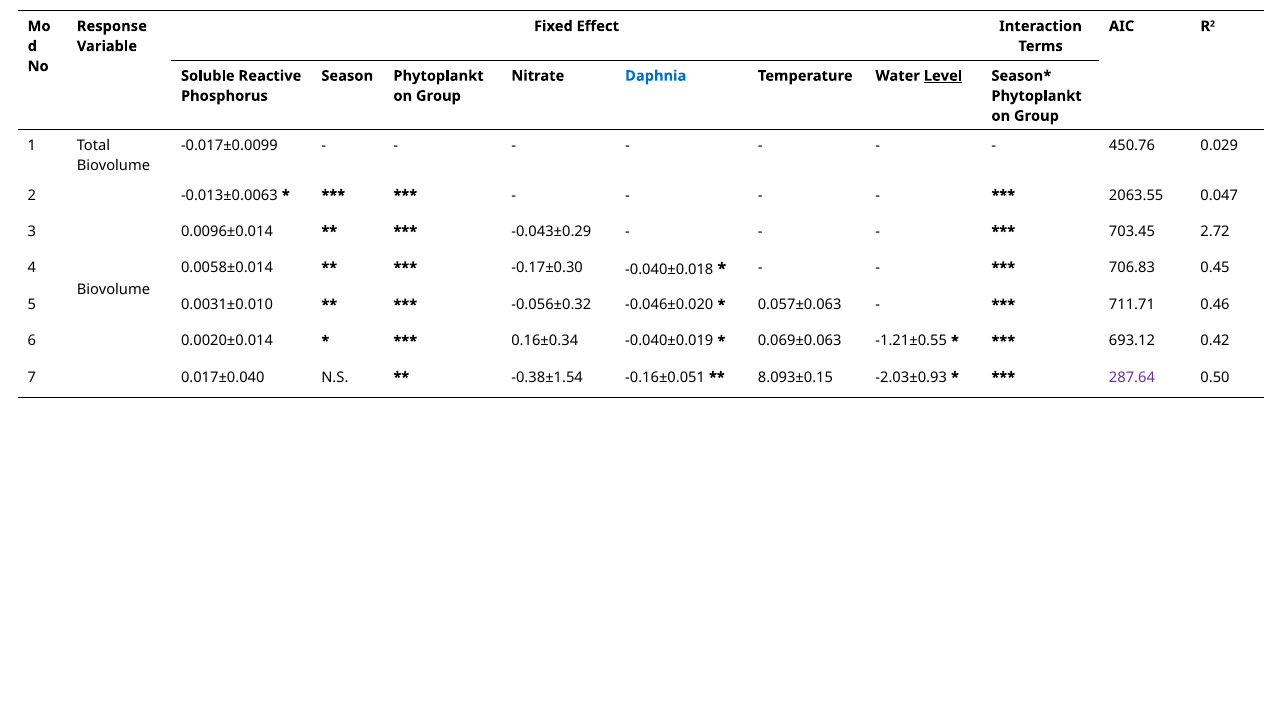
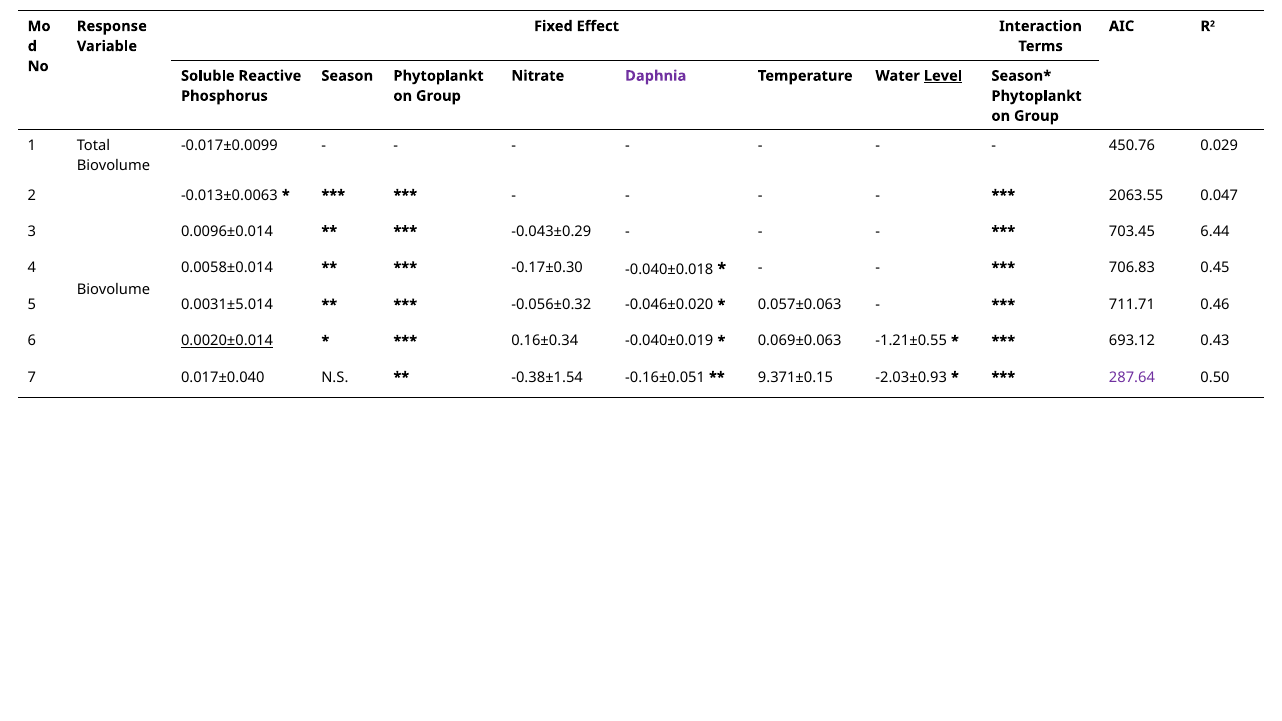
Daphnia colour: blue -> purple (656, 76)
2.72: 2.72 -> 6.44 (1215, 232)
0.0031±0.010: 0.0031±0.010 -> 0.0031±5.014 (227, 305)
0.0020±0.014 underline: none -> present (227, 341)
0.42: 0.42 -> 0.43 (1215, 341)
8.093±0.15: 8.093±0.15 -> 9.371±0.15 (795, 377)
